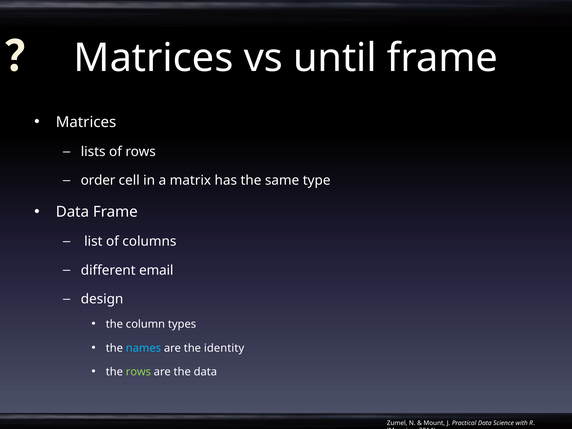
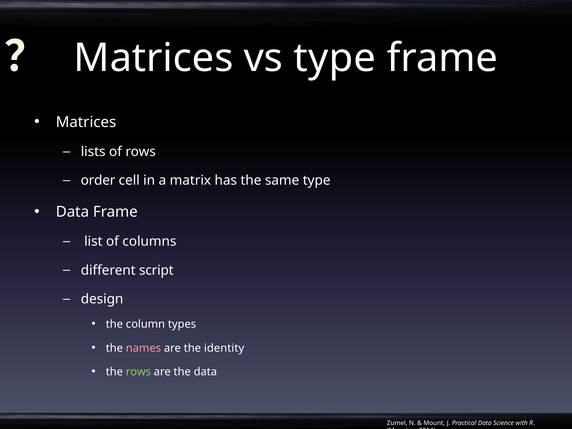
vs until: until -> type (335, 58)
email: email -> script (156, 270)
names colour: light blue -> pink (143, 348)
